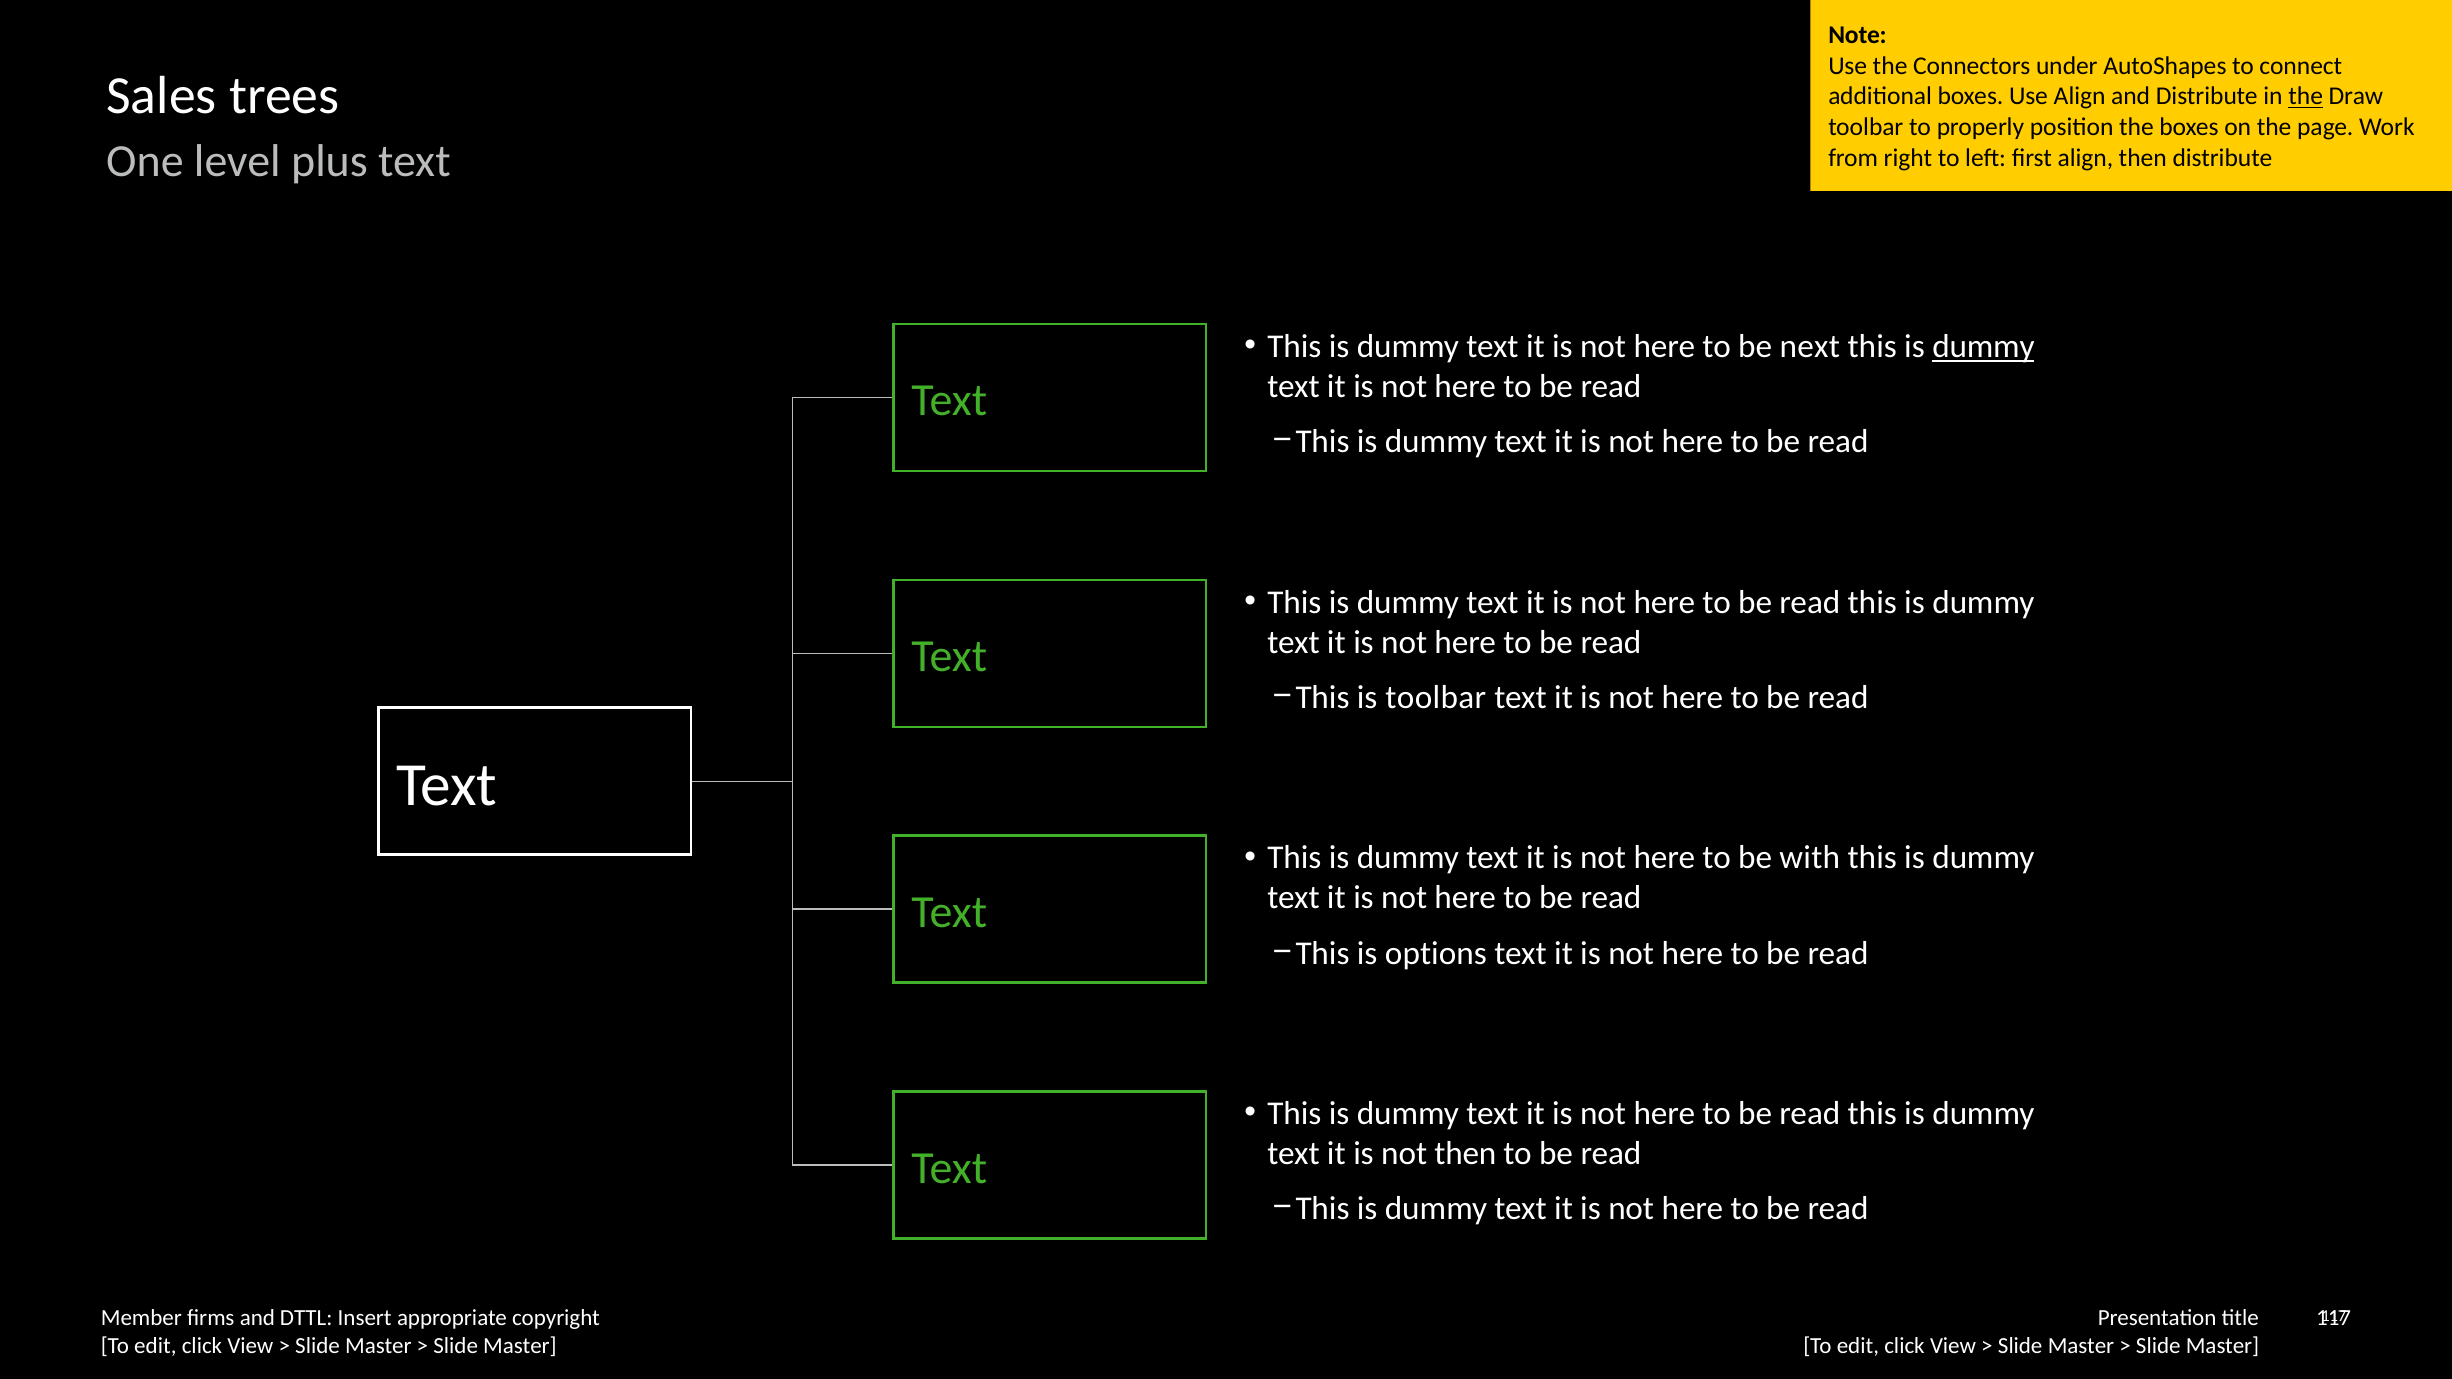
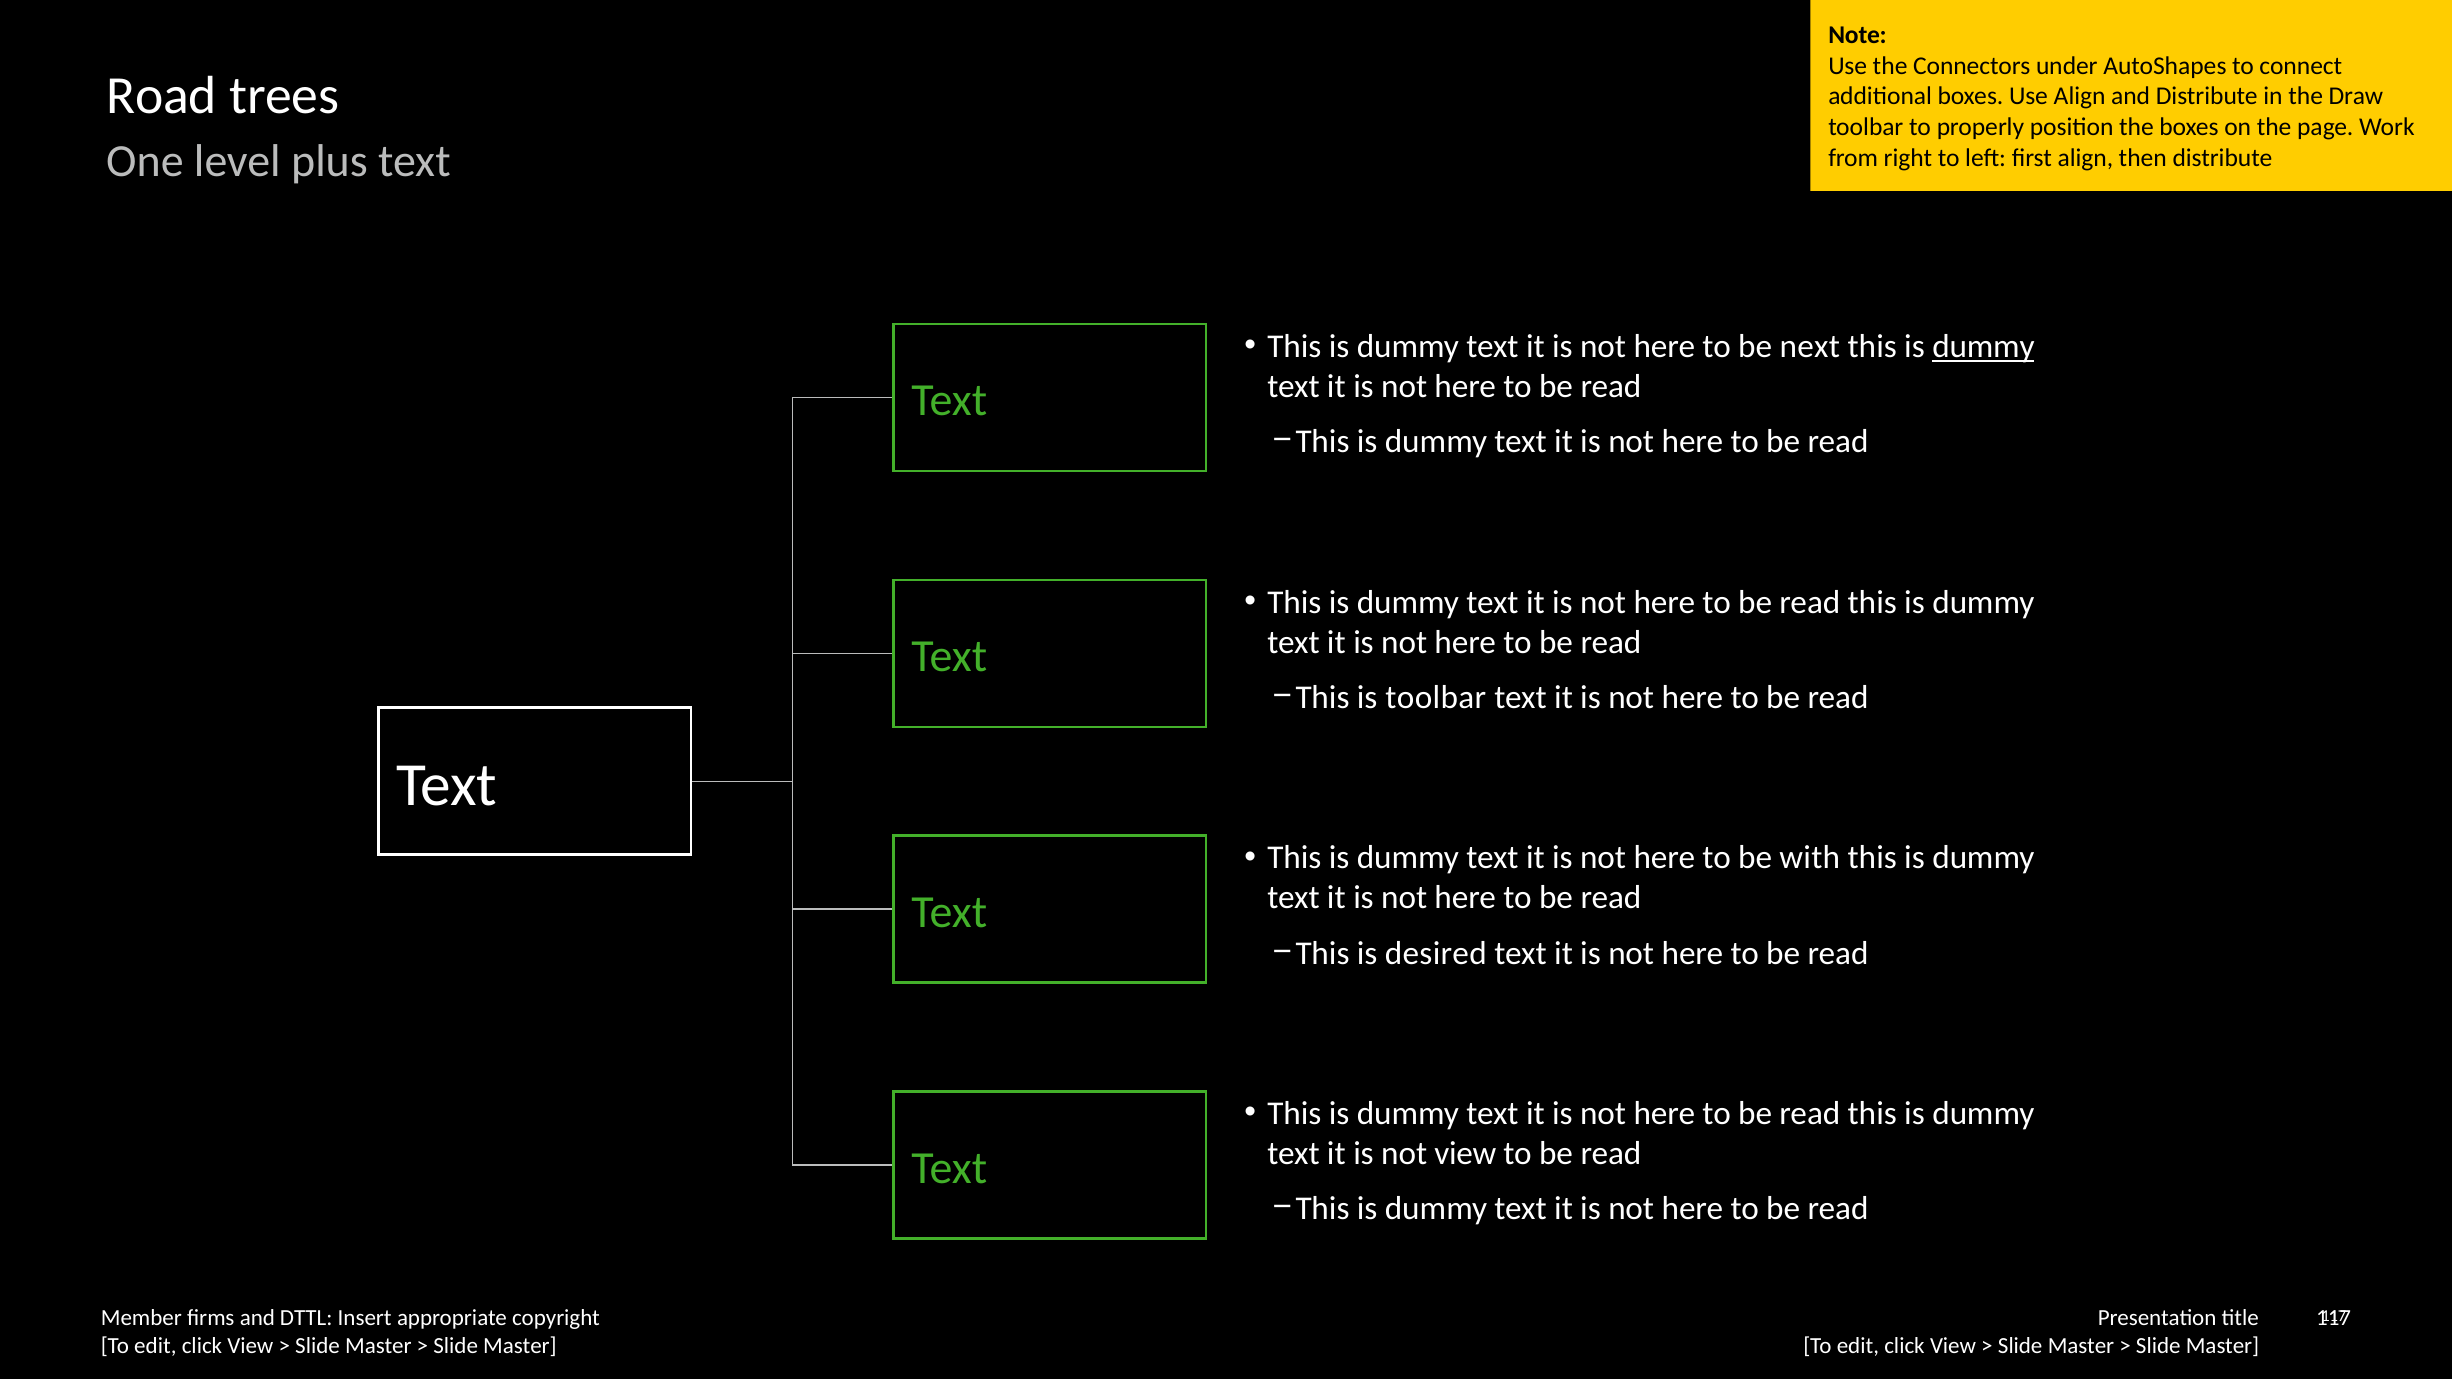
Sales: Sales -> Road (162, 95)
the underline: present -> none (2306, 96)
options: options -> desired (1436, 953)
not then: then -> view (1465, 1154)
